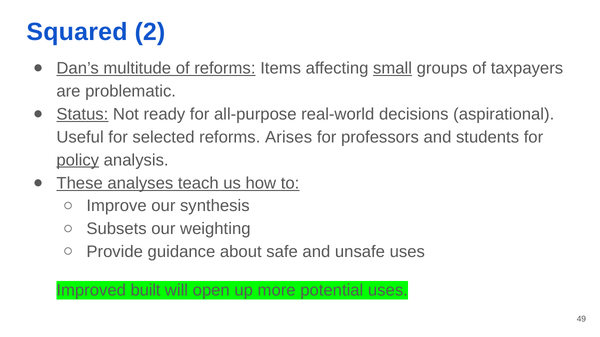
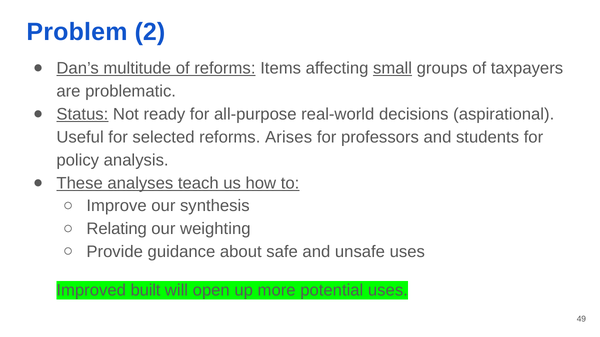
Squared: Squared -> Problem (77, 32)
policy underline: present -> none (78, 160)
Subsets: Subsets -> Relating (117, 229)
